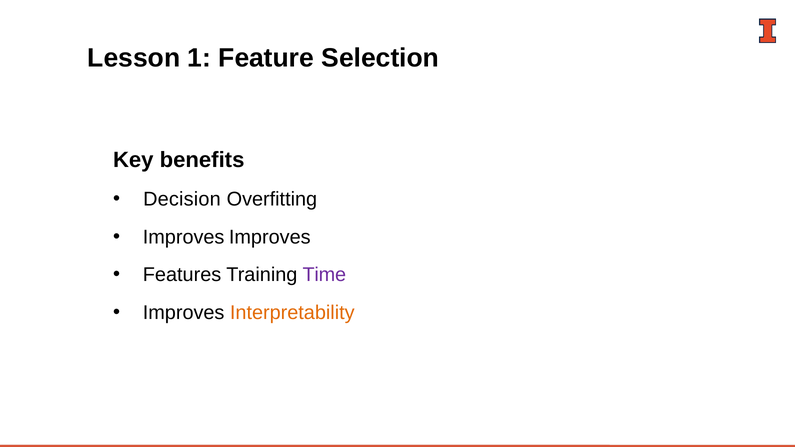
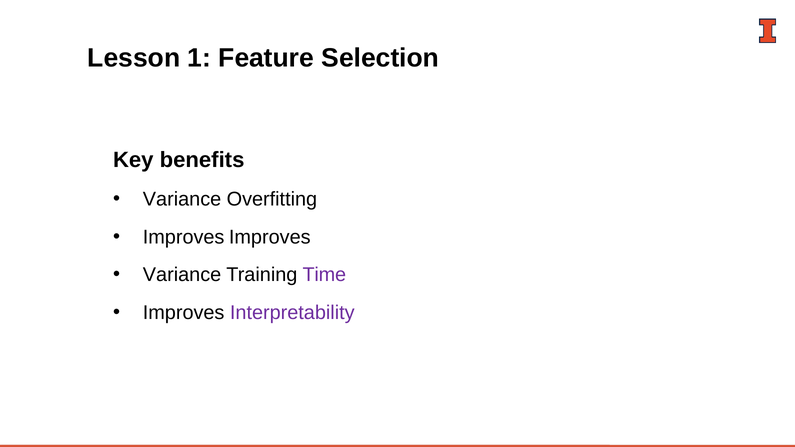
Decision: Decision -> Variance (182, 199)
Features: Features -> Variance (182, 275)
Interpretability colour: orange -> purple (292, 313)
